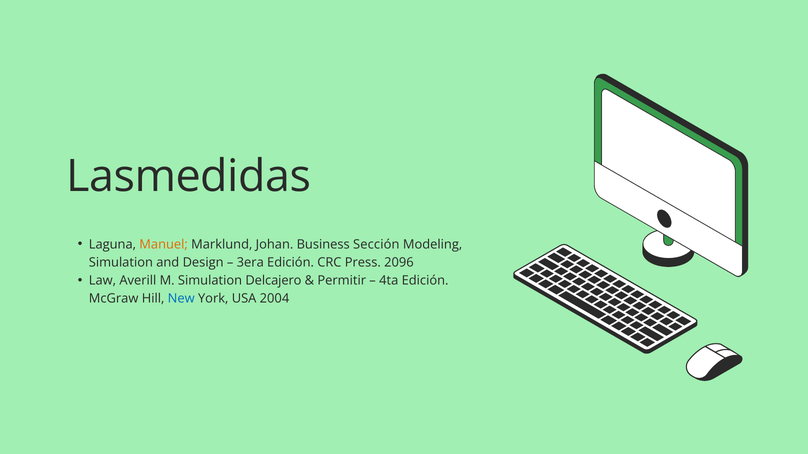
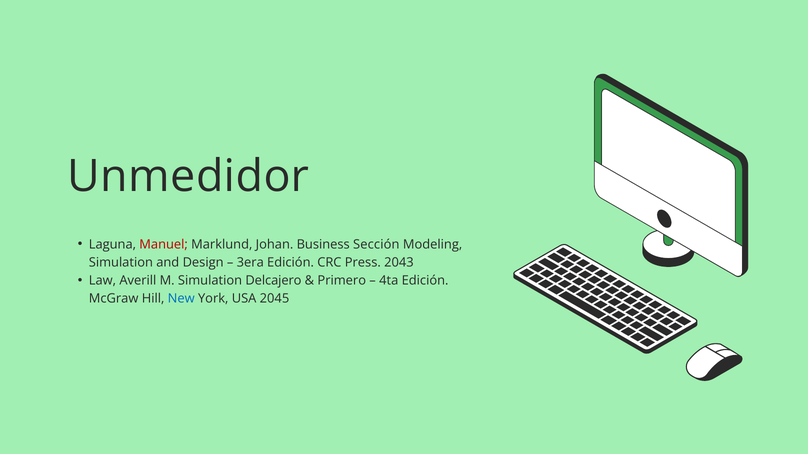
Lasmedidas: Lasmedidas -> Unmedidor (188, 177)
Manuel colour: orange -> red (164, 245)
2096: 2096 -> 2043 (399, 263)
Permitir: Permitir -> Primero (342, 281)
2004: 2004 -> 2045 (274, 299)
